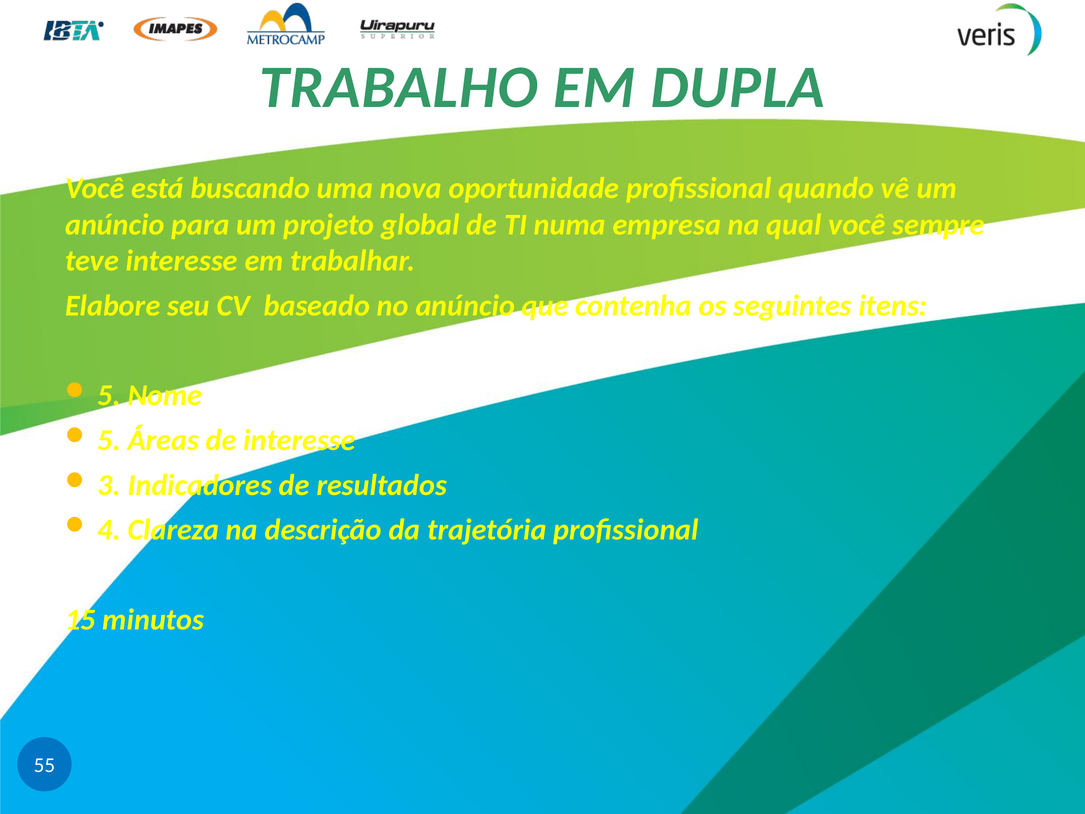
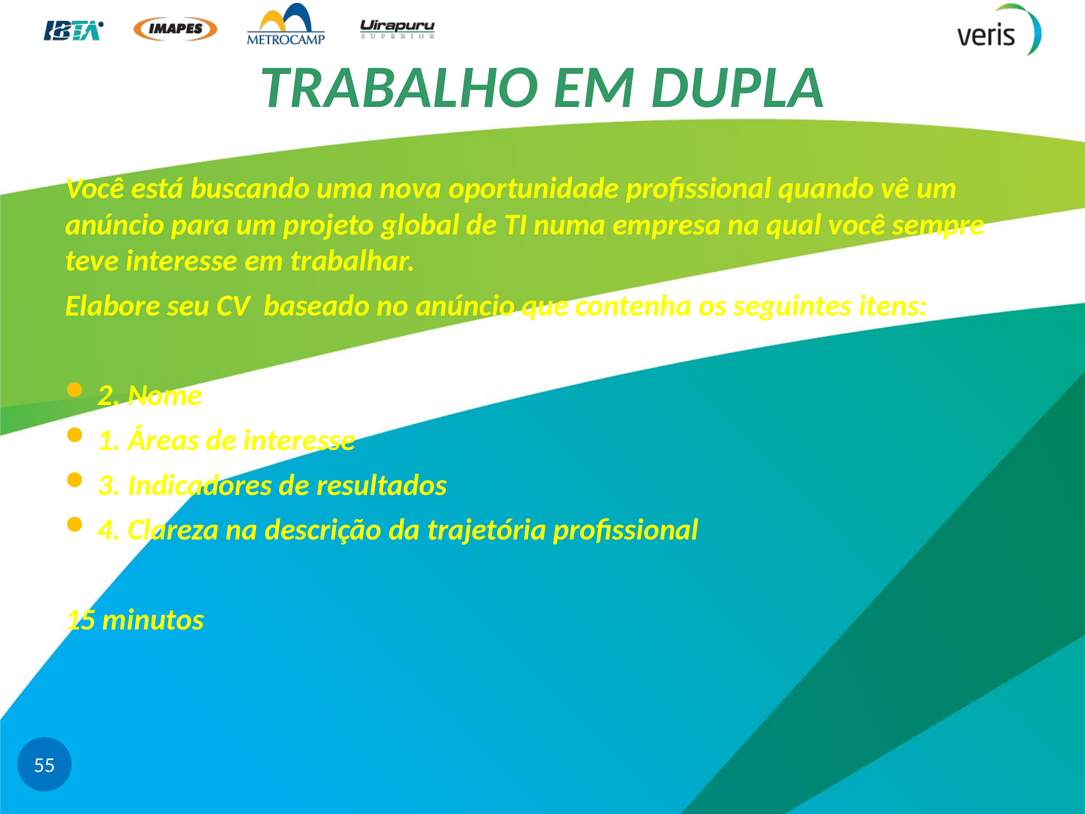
5: 5 -> 2 (109, 395)
5: 5 -> 1 (109, 440)
